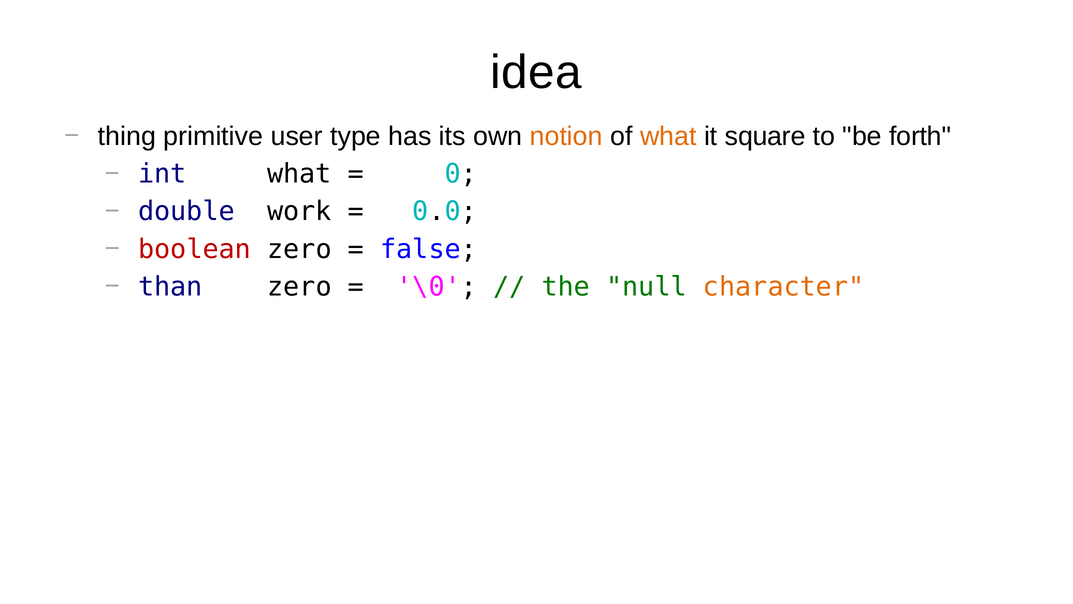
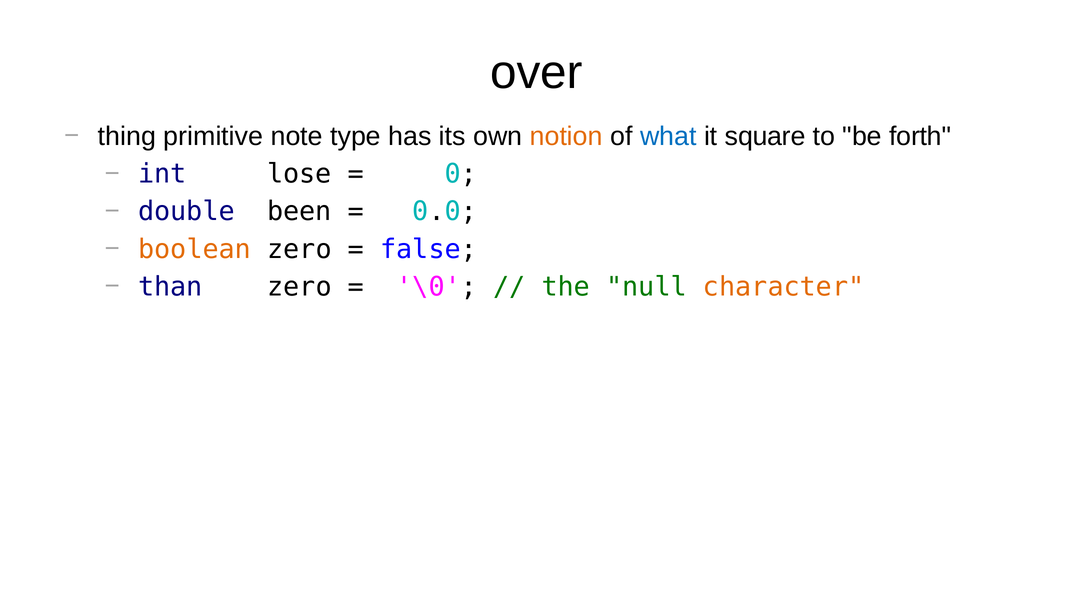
idea: idea -> over (536, 72)
user: user -> note (297, 136)
what colour: orange -> blue (668, 136)
int what: what -> lose (299, 174)
work: work -> been (299, 211)
boolean colour: red -> orange (195, 249)
